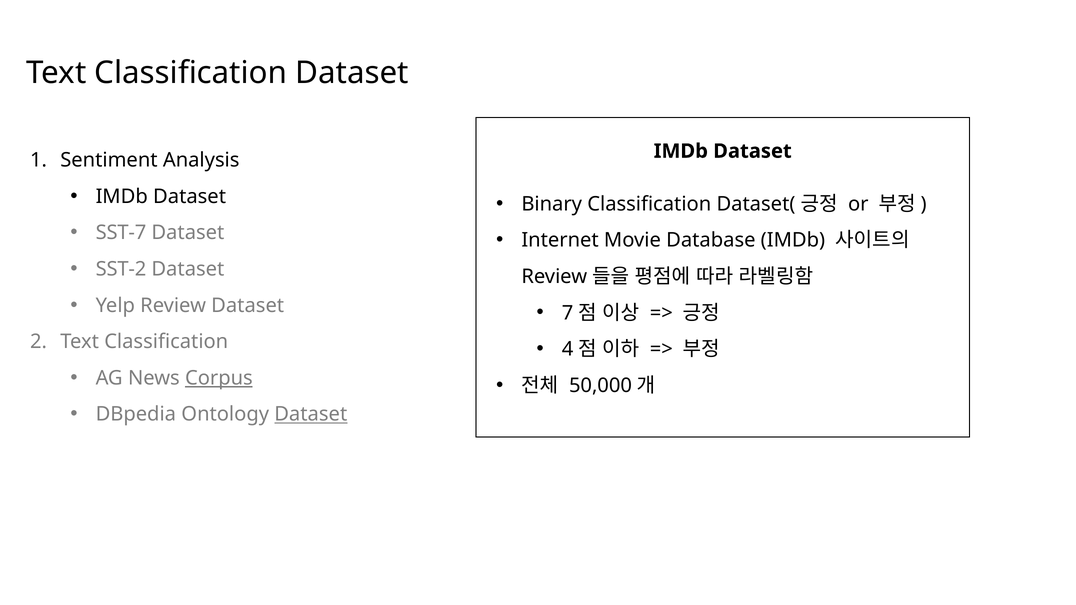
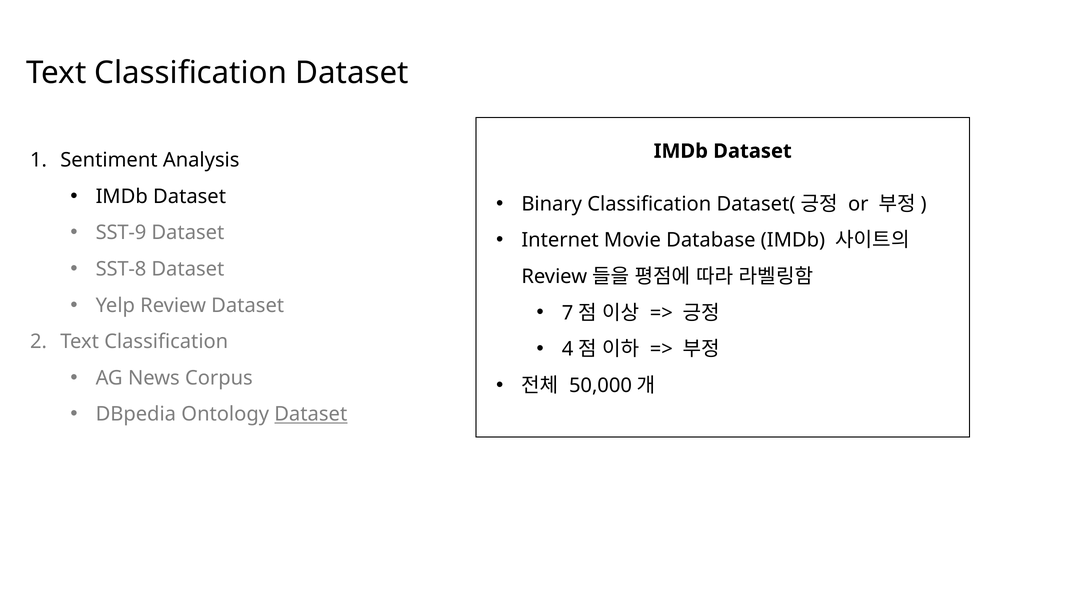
SST-7: SST-7 -> SST-9 (121, 233)
SST-2: SST-2 -> SST-8 (121, 269)
Corpus underline: present -> none (219, 378)
